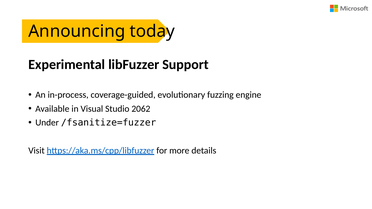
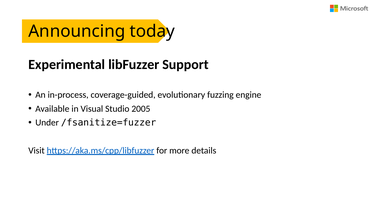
2062: 2062 -> 2005 (141, 109)
